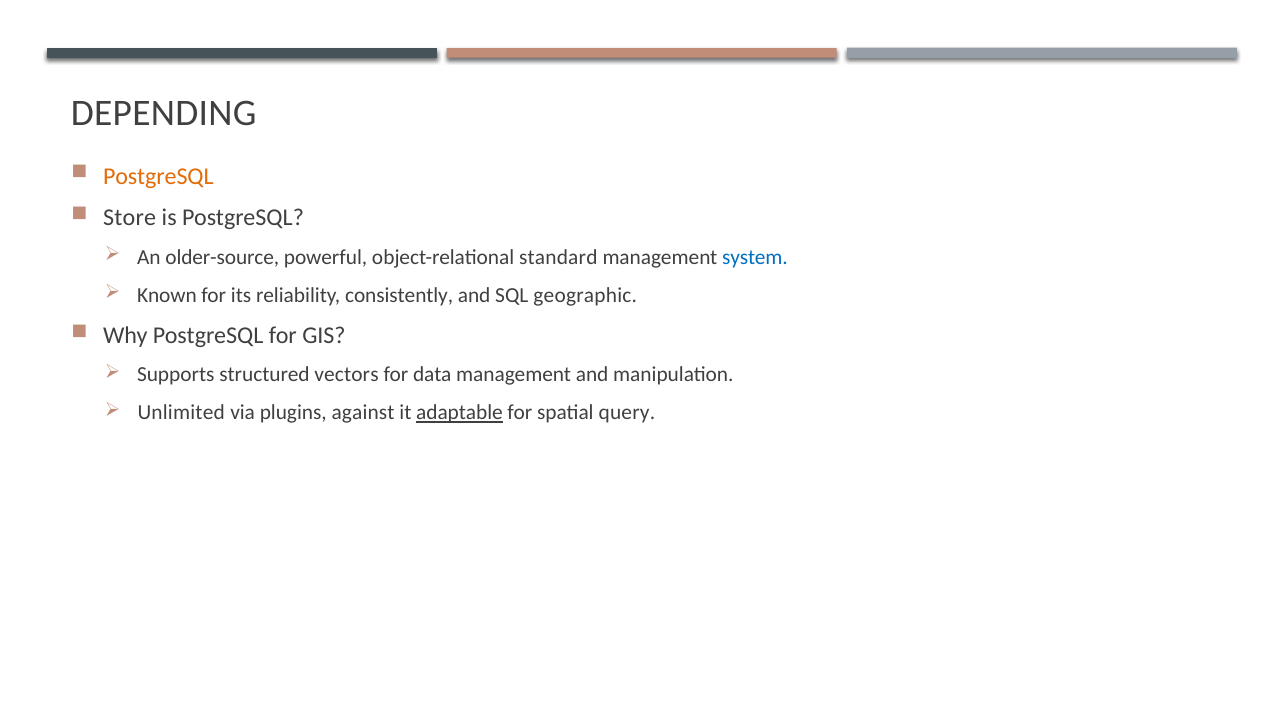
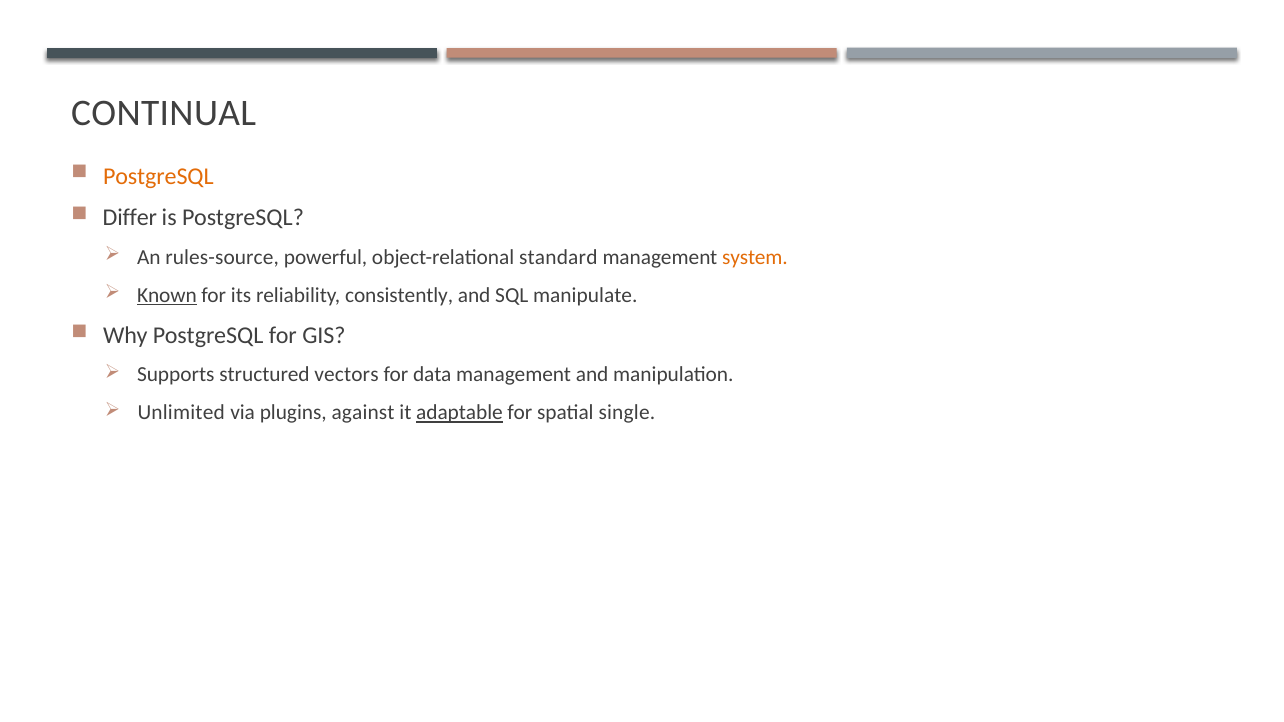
DEPENDING: DEPENDING -> CONTINUAL (164, 113)
Store: Store -> Differ (130, 218)
older-source: older-source -> rules-source (222, 257)
system colour: blue -> orange (755, 257)
Known underline: none -> present (167, 295)
geographic: geographic -> manipulate (585, 295)
query: query -> single (627, 413)
